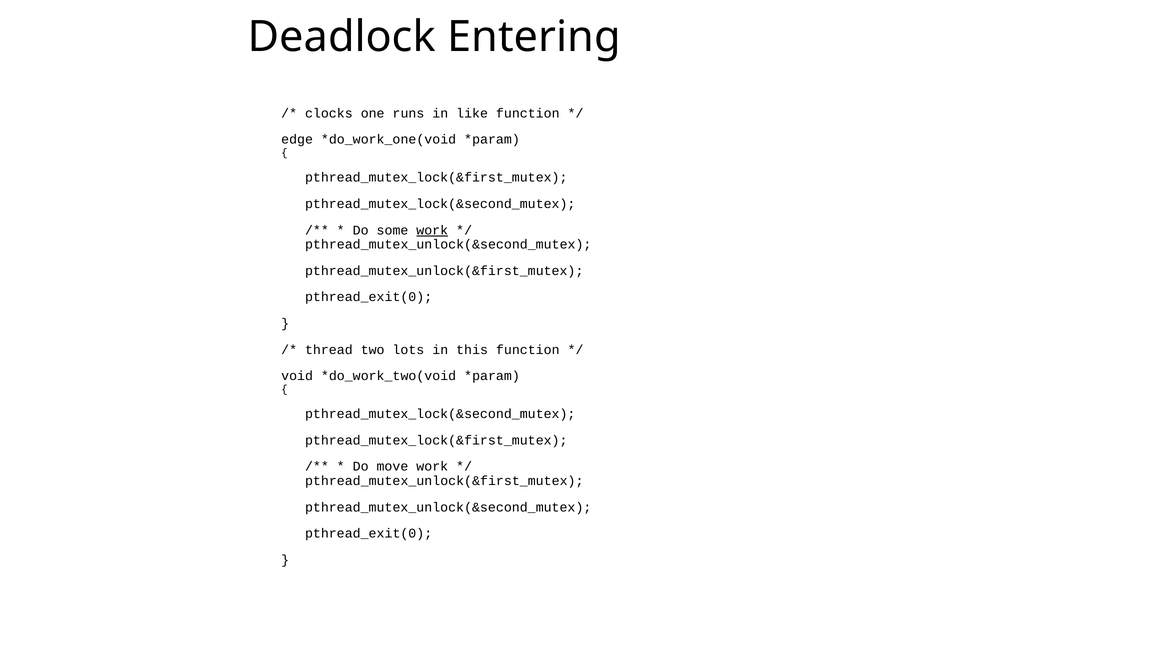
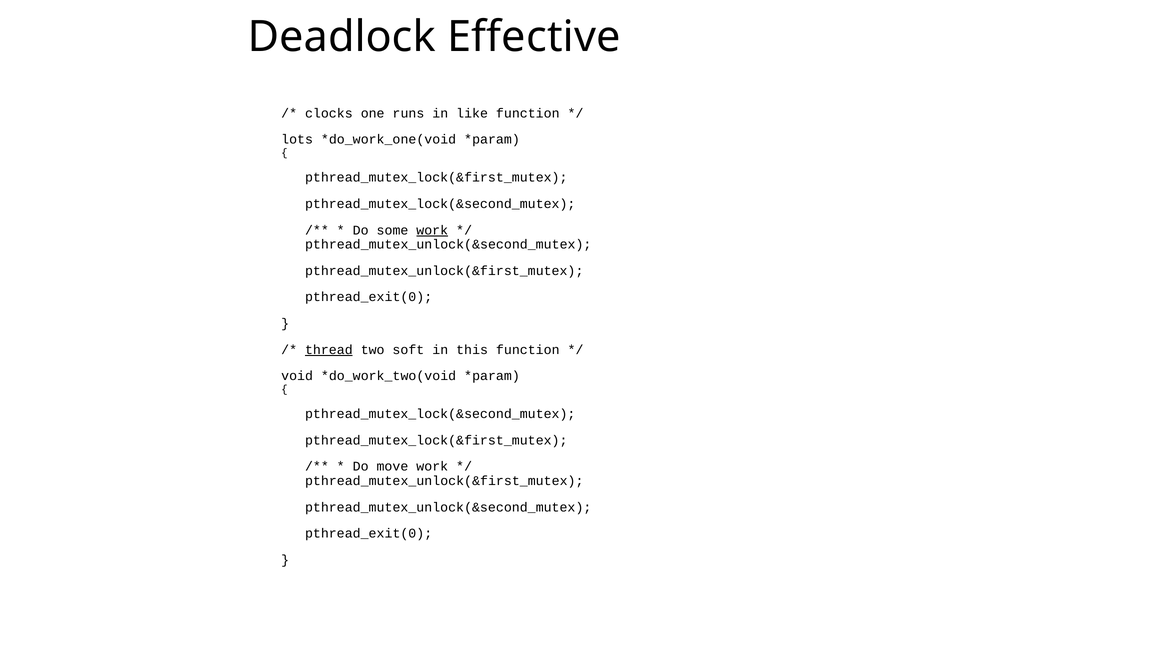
Entering: Entering -> Effective (534, 37)
edge: edge -> lots (297, 140)
thread underline: none -> present (329, 350)
lots: lots -> soft (408, 350)
